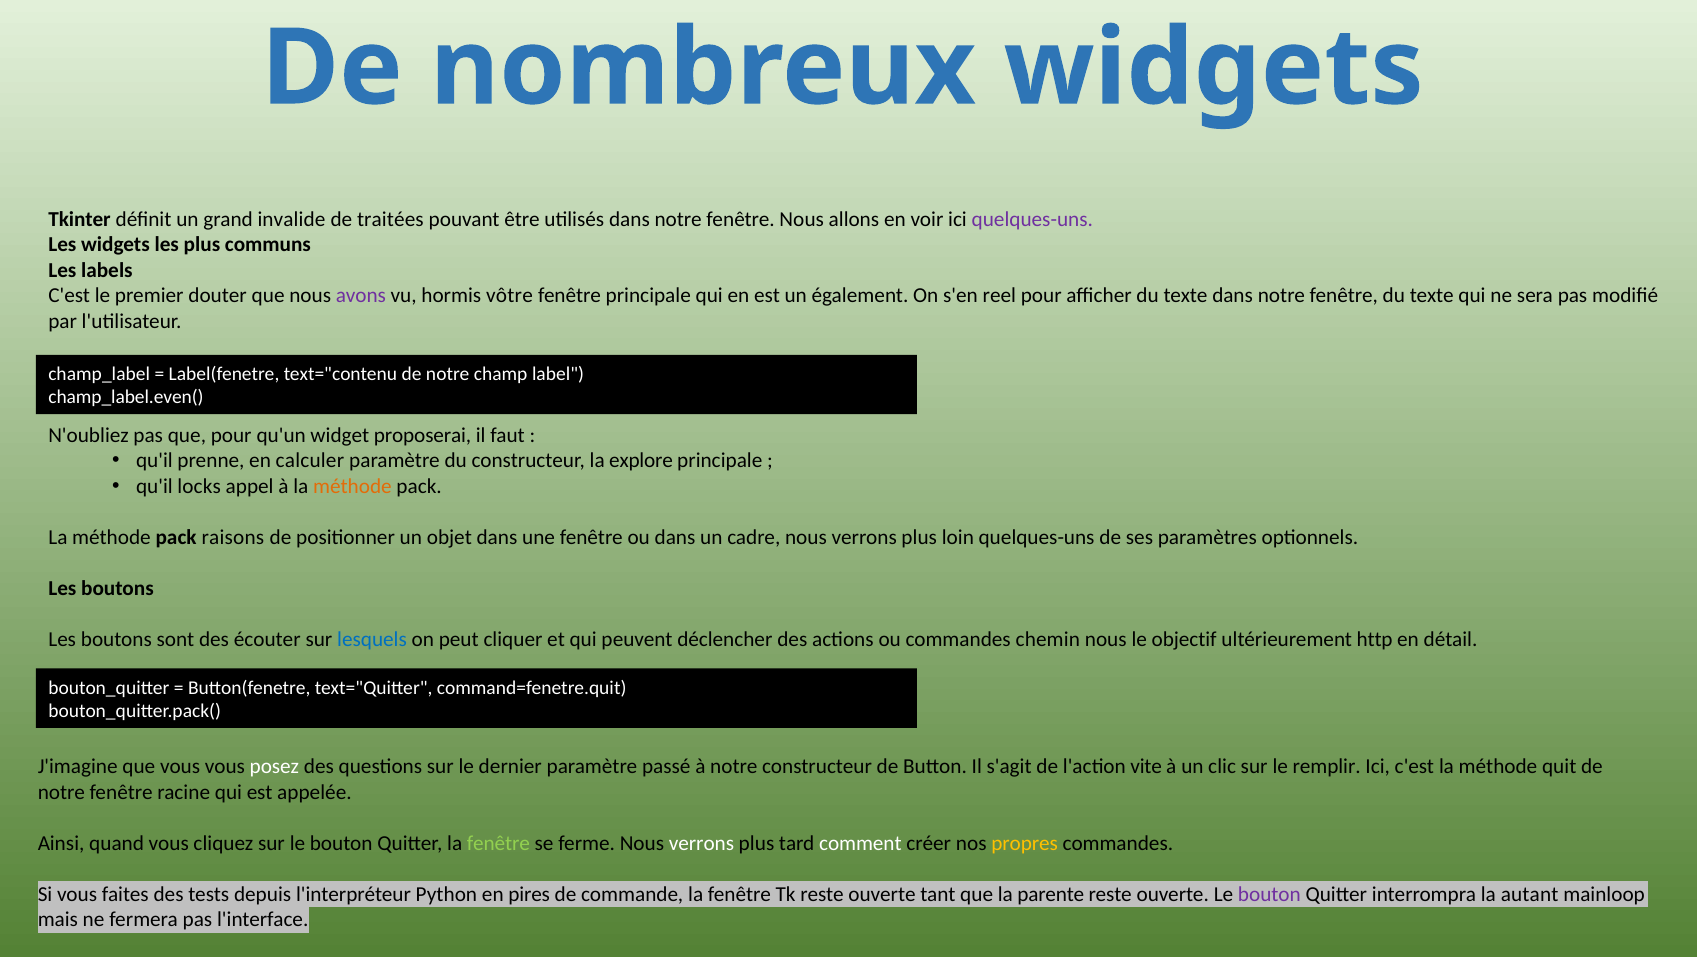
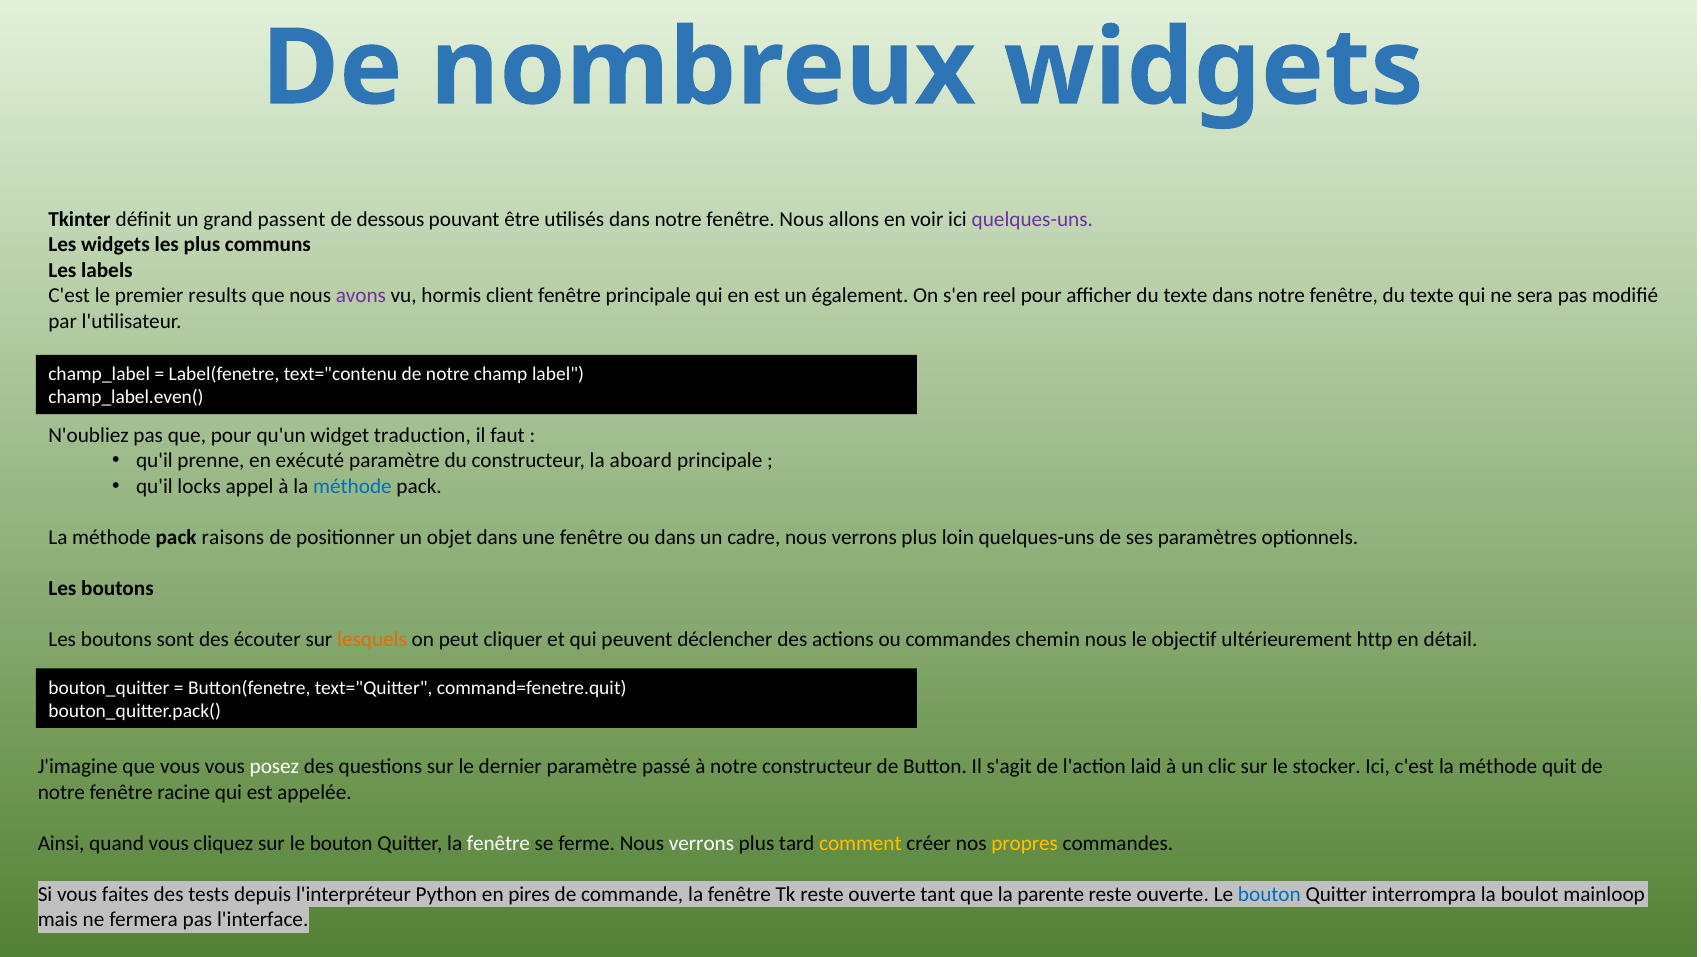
invalide: invalide -> passent (291, 219)
traitées: traitées -> dessous (391, 219)
douter: douter -> results (218, 296)
vôtre: vôtre -> client (510, 296)
proposerai: proposerai -> traduction (422, 435)
calculer: calculer -> exécuté (310, 461)
explore: explore -> aboard (641, 461)
méthode colour: orange -> blue (352, 486)
lesquels colour: blue -> orange (372, 639)
vite: vite -> laid (1146, 767)
remplir: remplir -> stocker (1327, 767)
fenêtre colour: light green -> white (498, 843)
comment colour: white -> yellow (860, 843)
bouton colour: purple -> blue (1269, 894)
autant: autant -> boulot (1530, 894)
